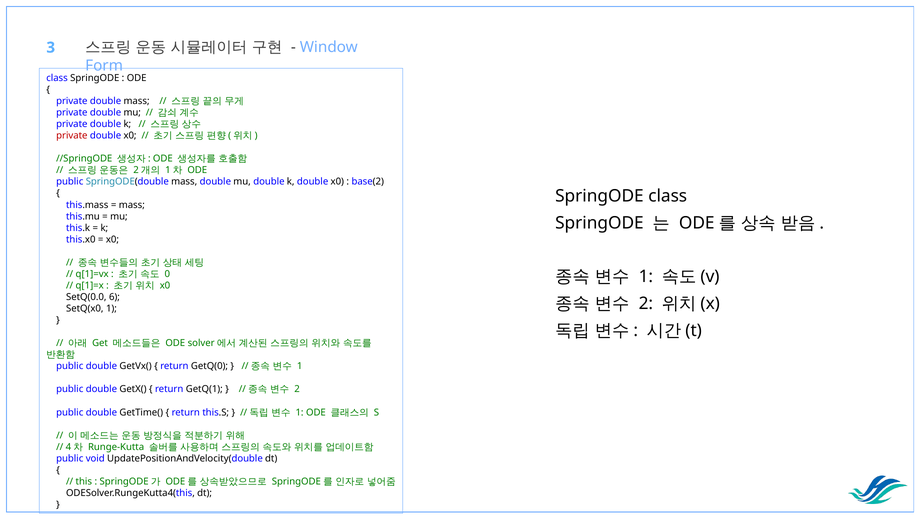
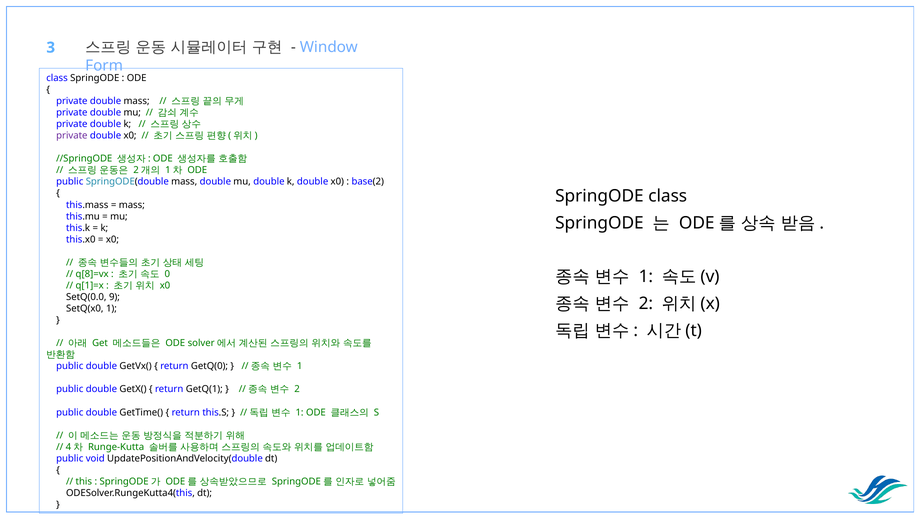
private colour: red -> purple (72, 136)
q[1]=vx: q[1]=vx -> q[8]=vx (92, 274)
6: 6 -> 9 (114, 297)
